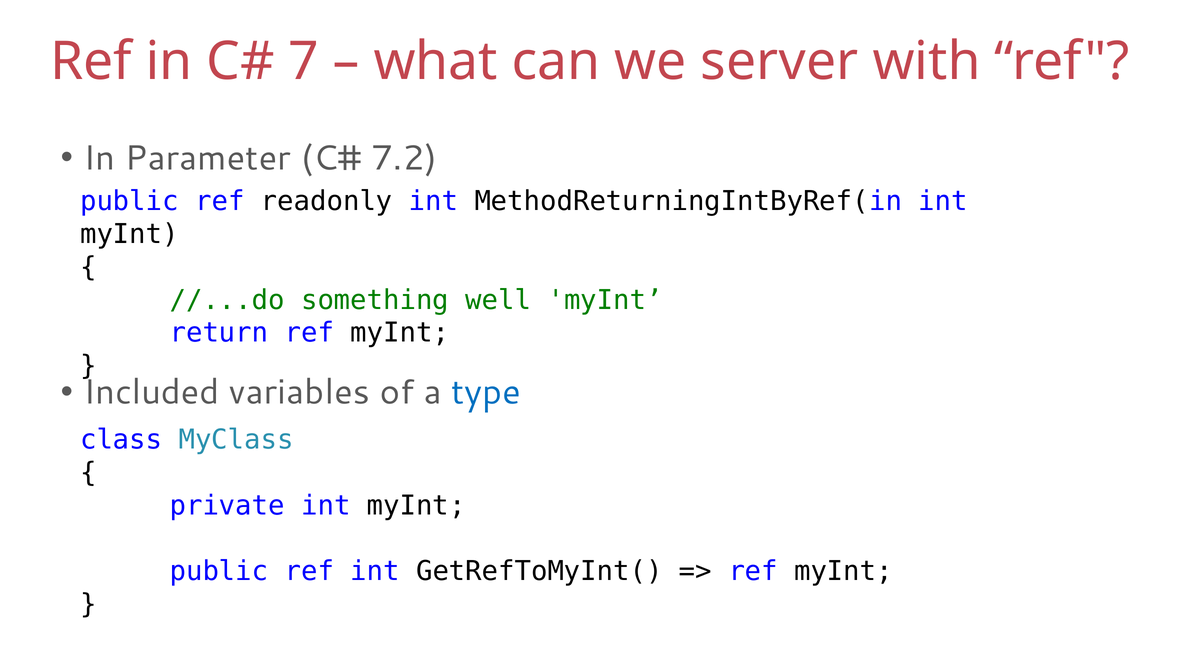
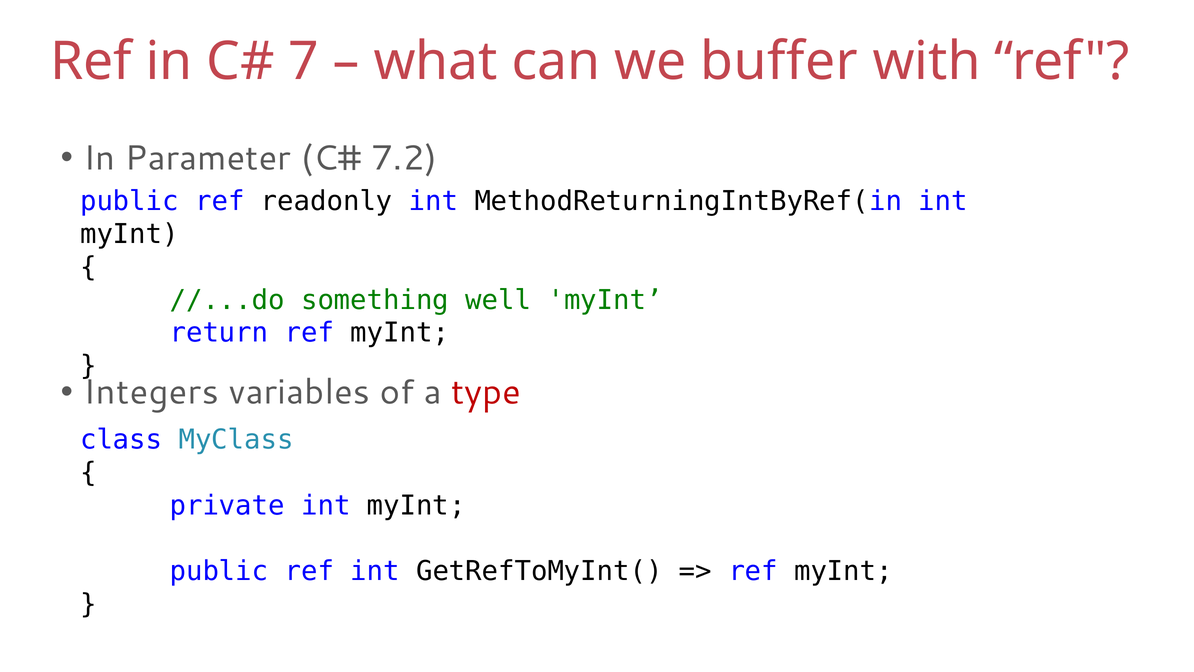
server: server -> buffer (779, 62)
Included: Included -> Integers (151, 392)
type colour: blue -> red (486, 392)
